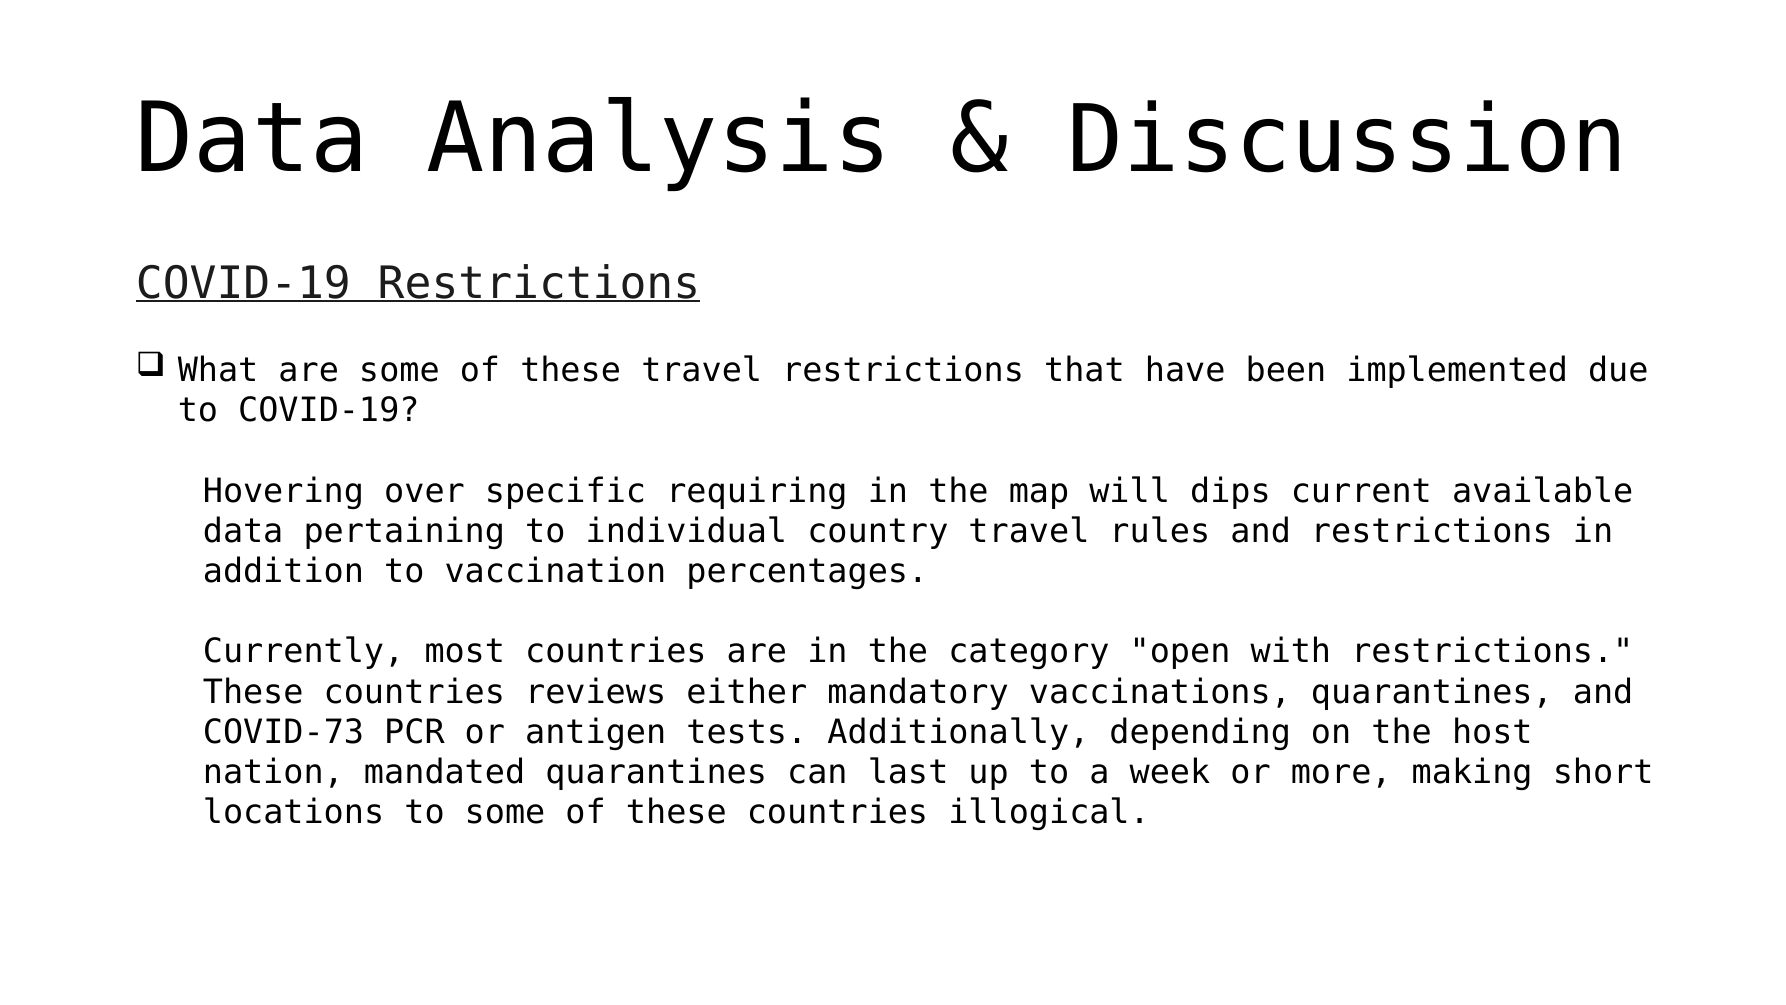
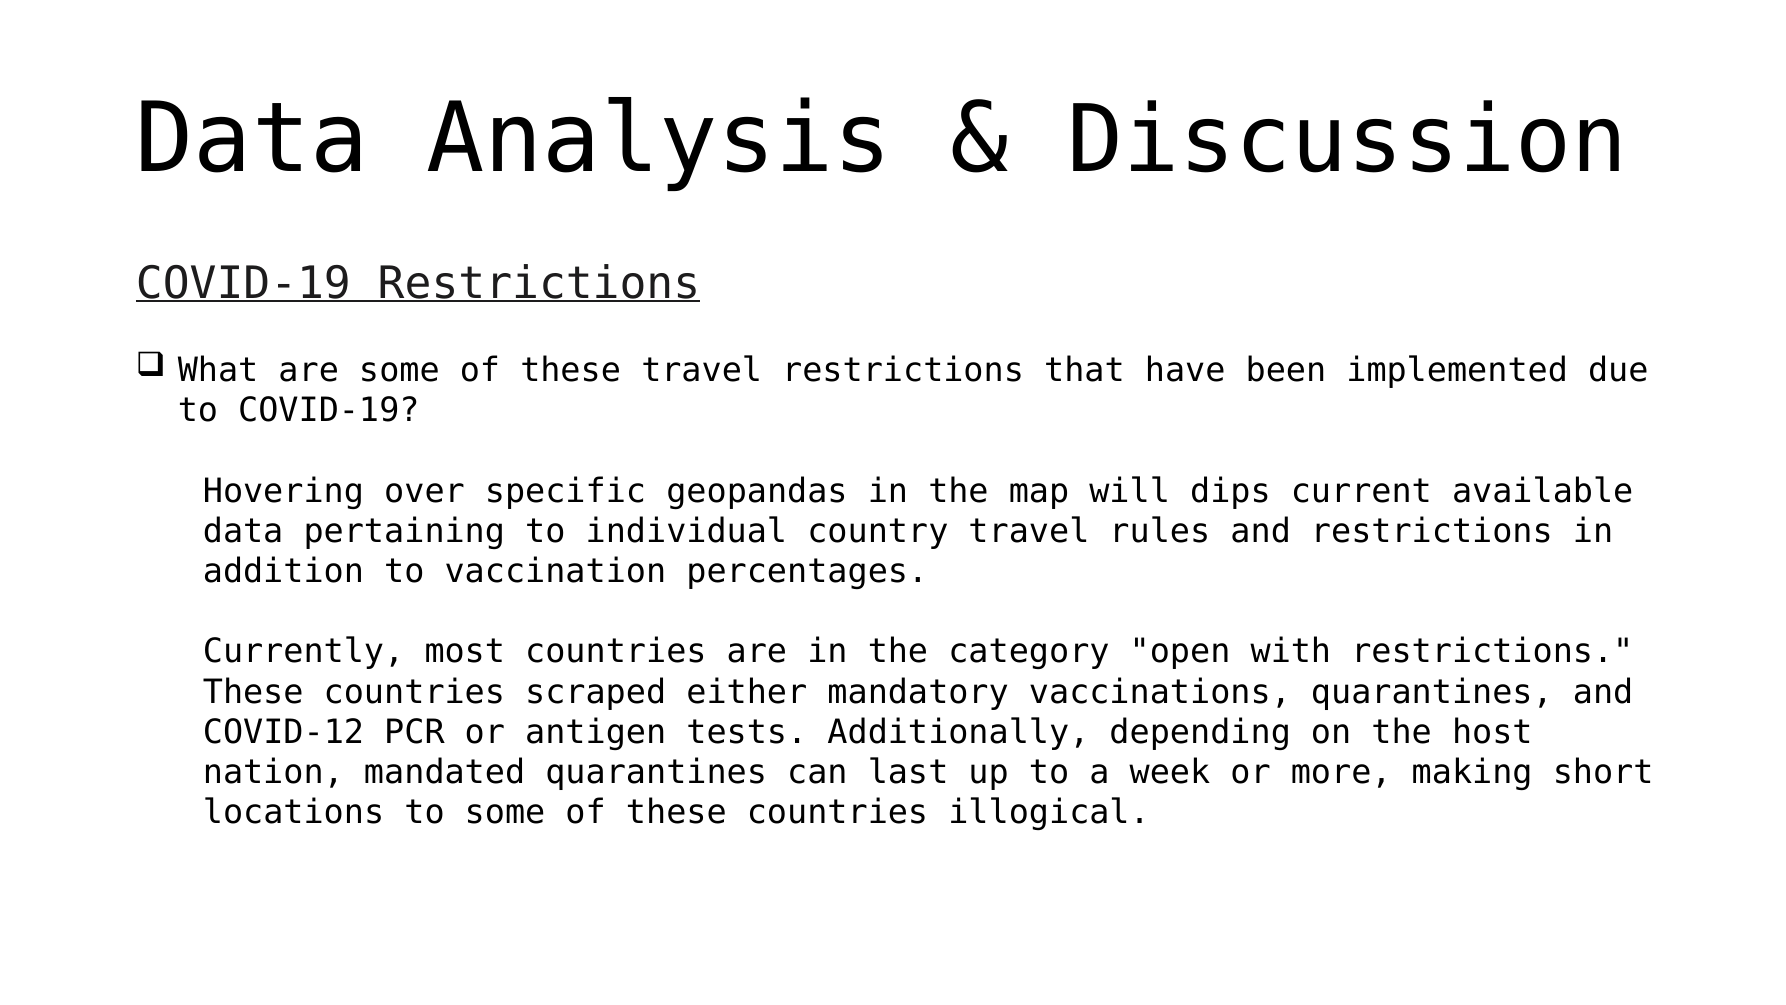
requiring: requiring -> geopandas (757, 491)
reviews: reviews -> scraped (596, 692)
COVID-73: COVID-73 -> COVID-12 (284, 732)
